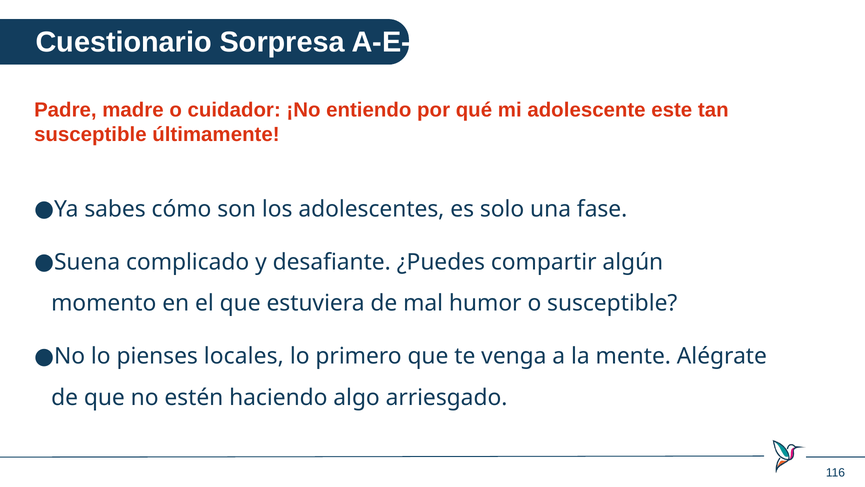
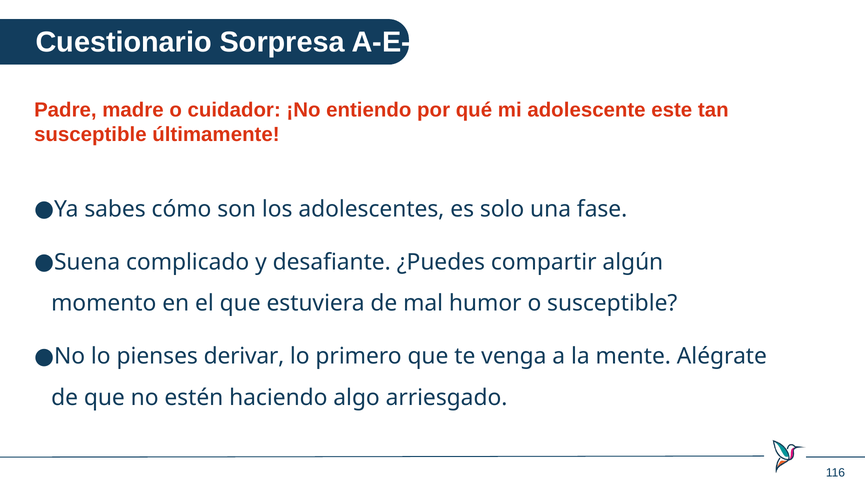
locales: locales -> derivar (244, 356)
